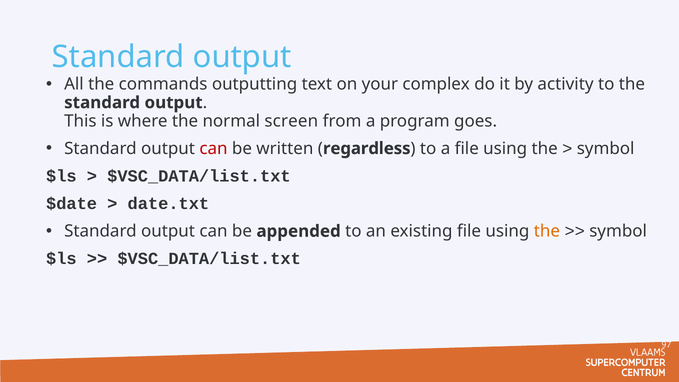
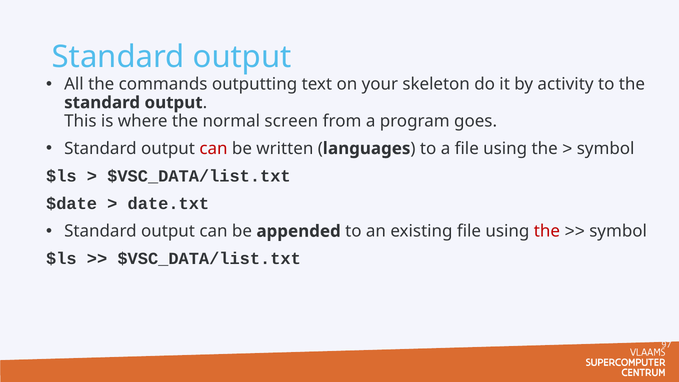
complex: complex -> skeleton (436, 84)
regardless: regardless -> languages (367, 148)
the colour: orange -> red (547, 231)
